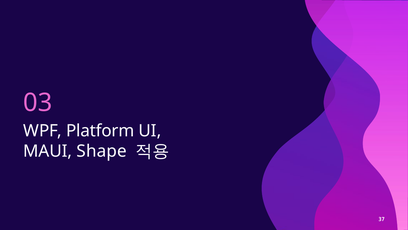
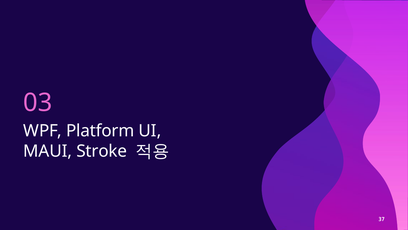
Shape: Shape -> Stroke (102, 151)
